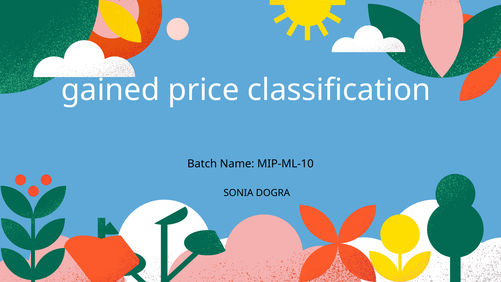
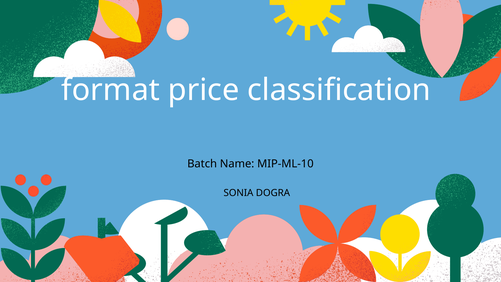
gained: gained -> format (111, 90)
